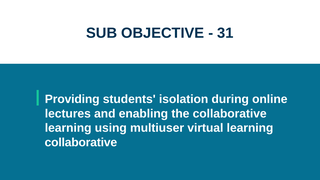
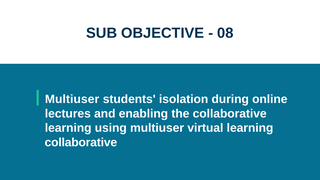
31: 31 -> 08 (225, 33)
Providing: Providing -> Multiuser (72, 99)
